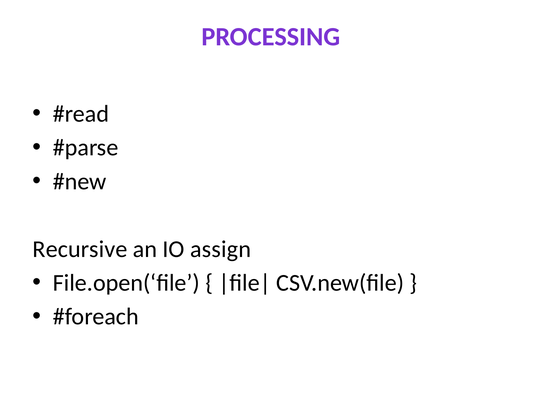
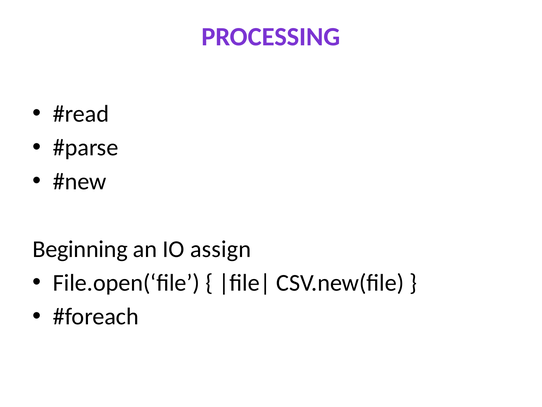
Recursive: Recursive -> Beginning (80, 249)
